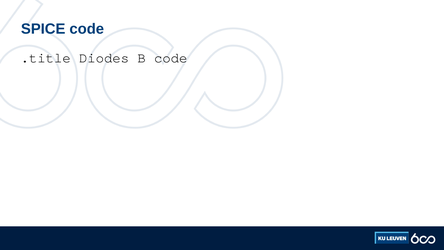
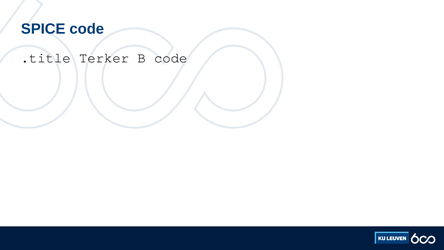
Diodes: Diodes -> Terker (104, 58)
